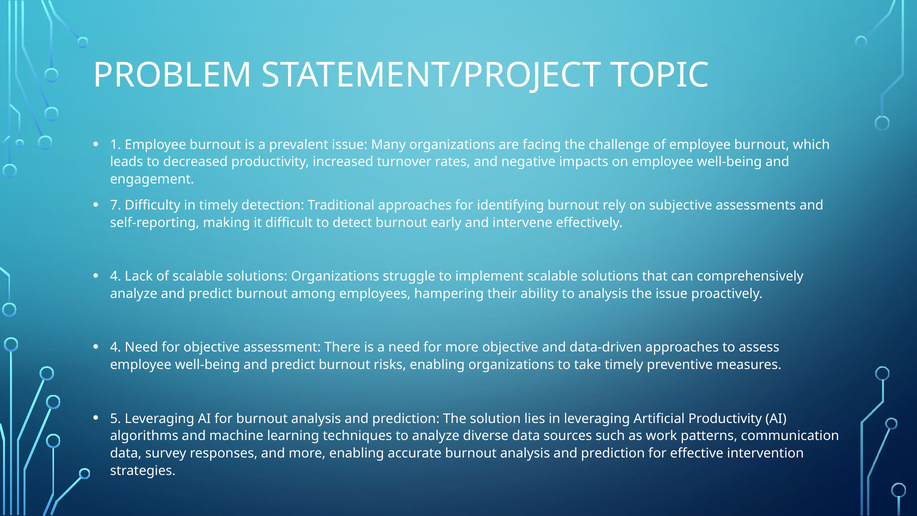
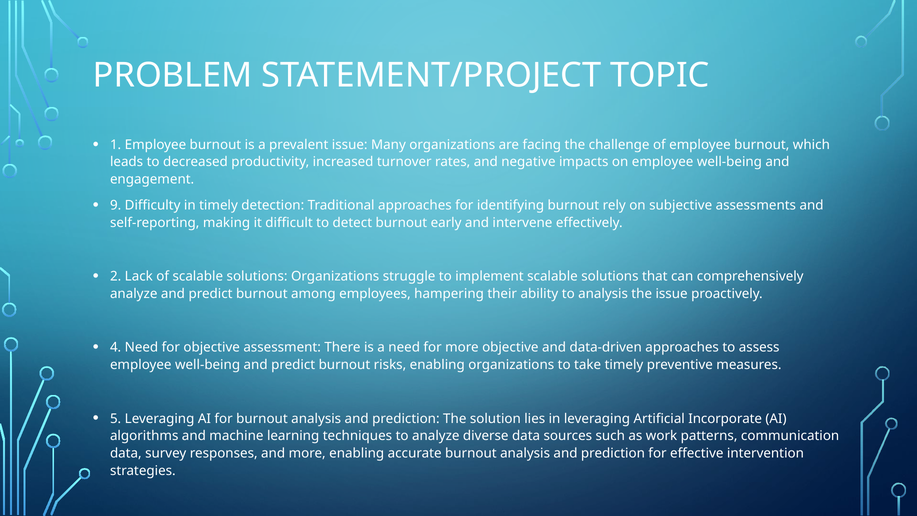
7: 7 -> 9 (116, 205)
4: 4 -> 2 (116, 276)
Artificial Productivity: Productivity -> Incorporate (725, 418)
